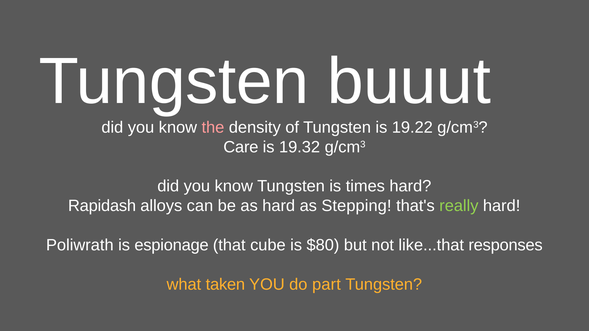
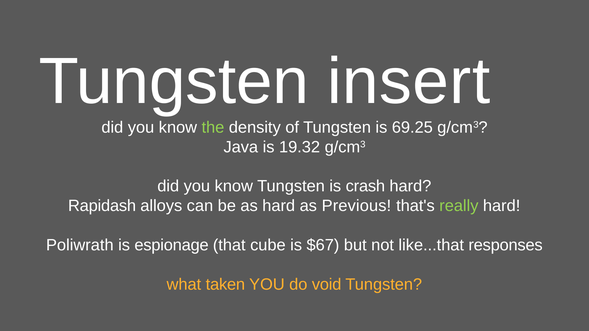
buuut: buuut -> insert (409, 82)
the colour: pink -> light green (213, 127)
19.22: 19.22 -> 69.25 (412, 127)
Care: Care -> Java (241, 147)
times: times -> crash (365, 186)
Stepping: Stepping -> Previous (356, 206)
$80: $80 -> $67 (323, 245)
part: part -> void (327, 285)
